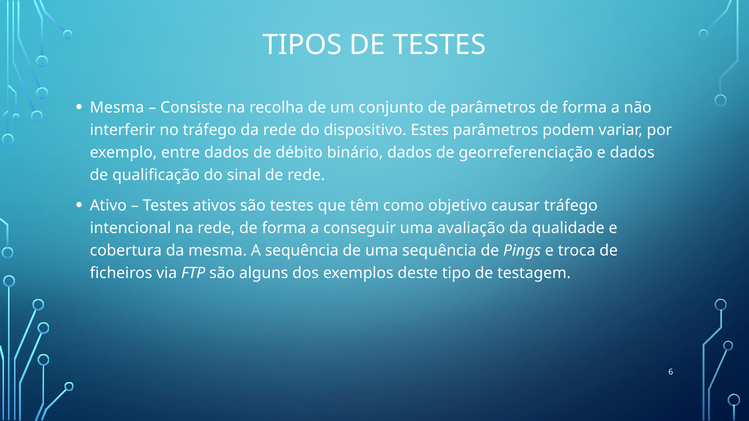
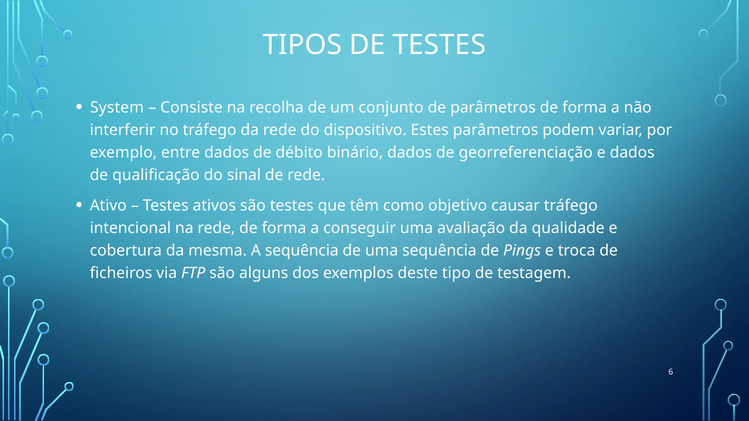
Mesma: Mesma -> System (117, 108)
